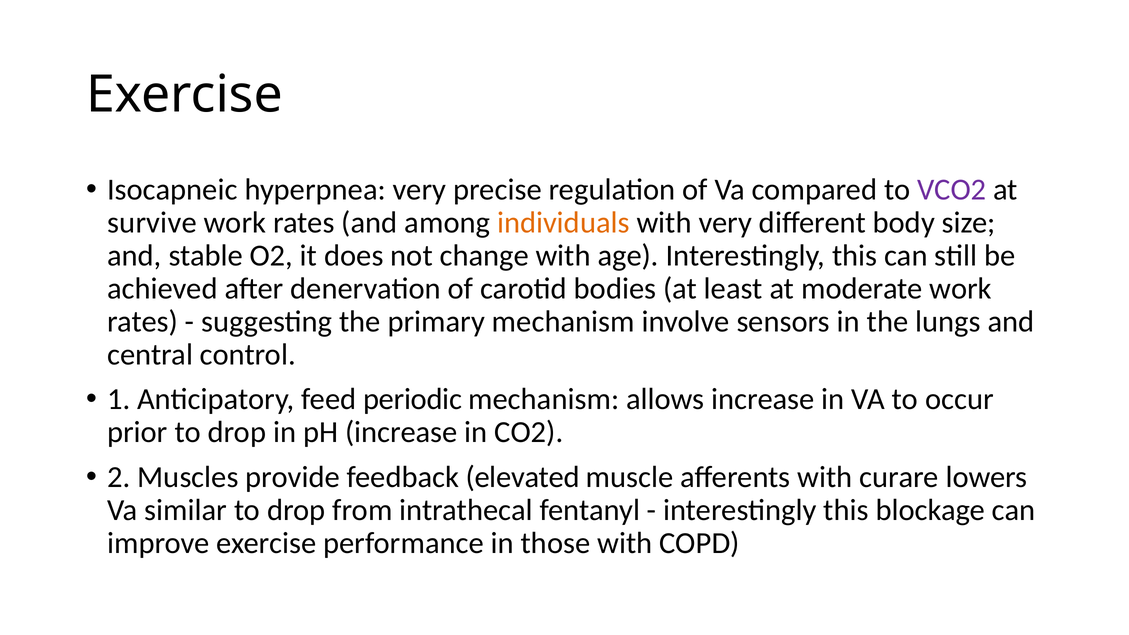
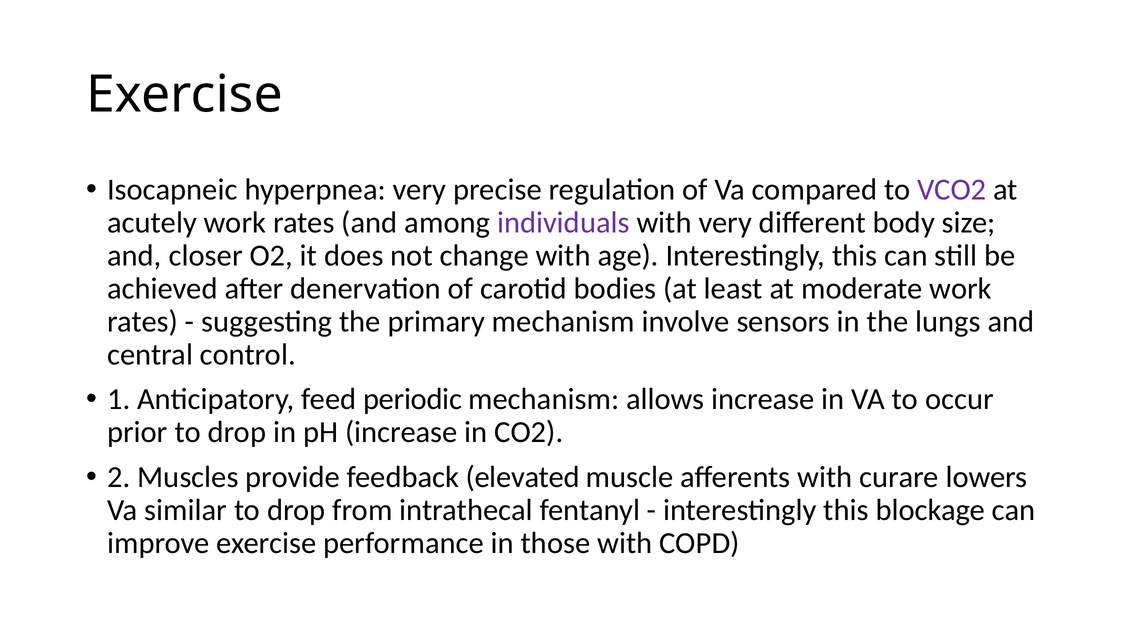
survive: survive -> acutely (152, 223)
individuals colour: orange -> purple (563, 223)
stable: stable -> closer (206, 256)
